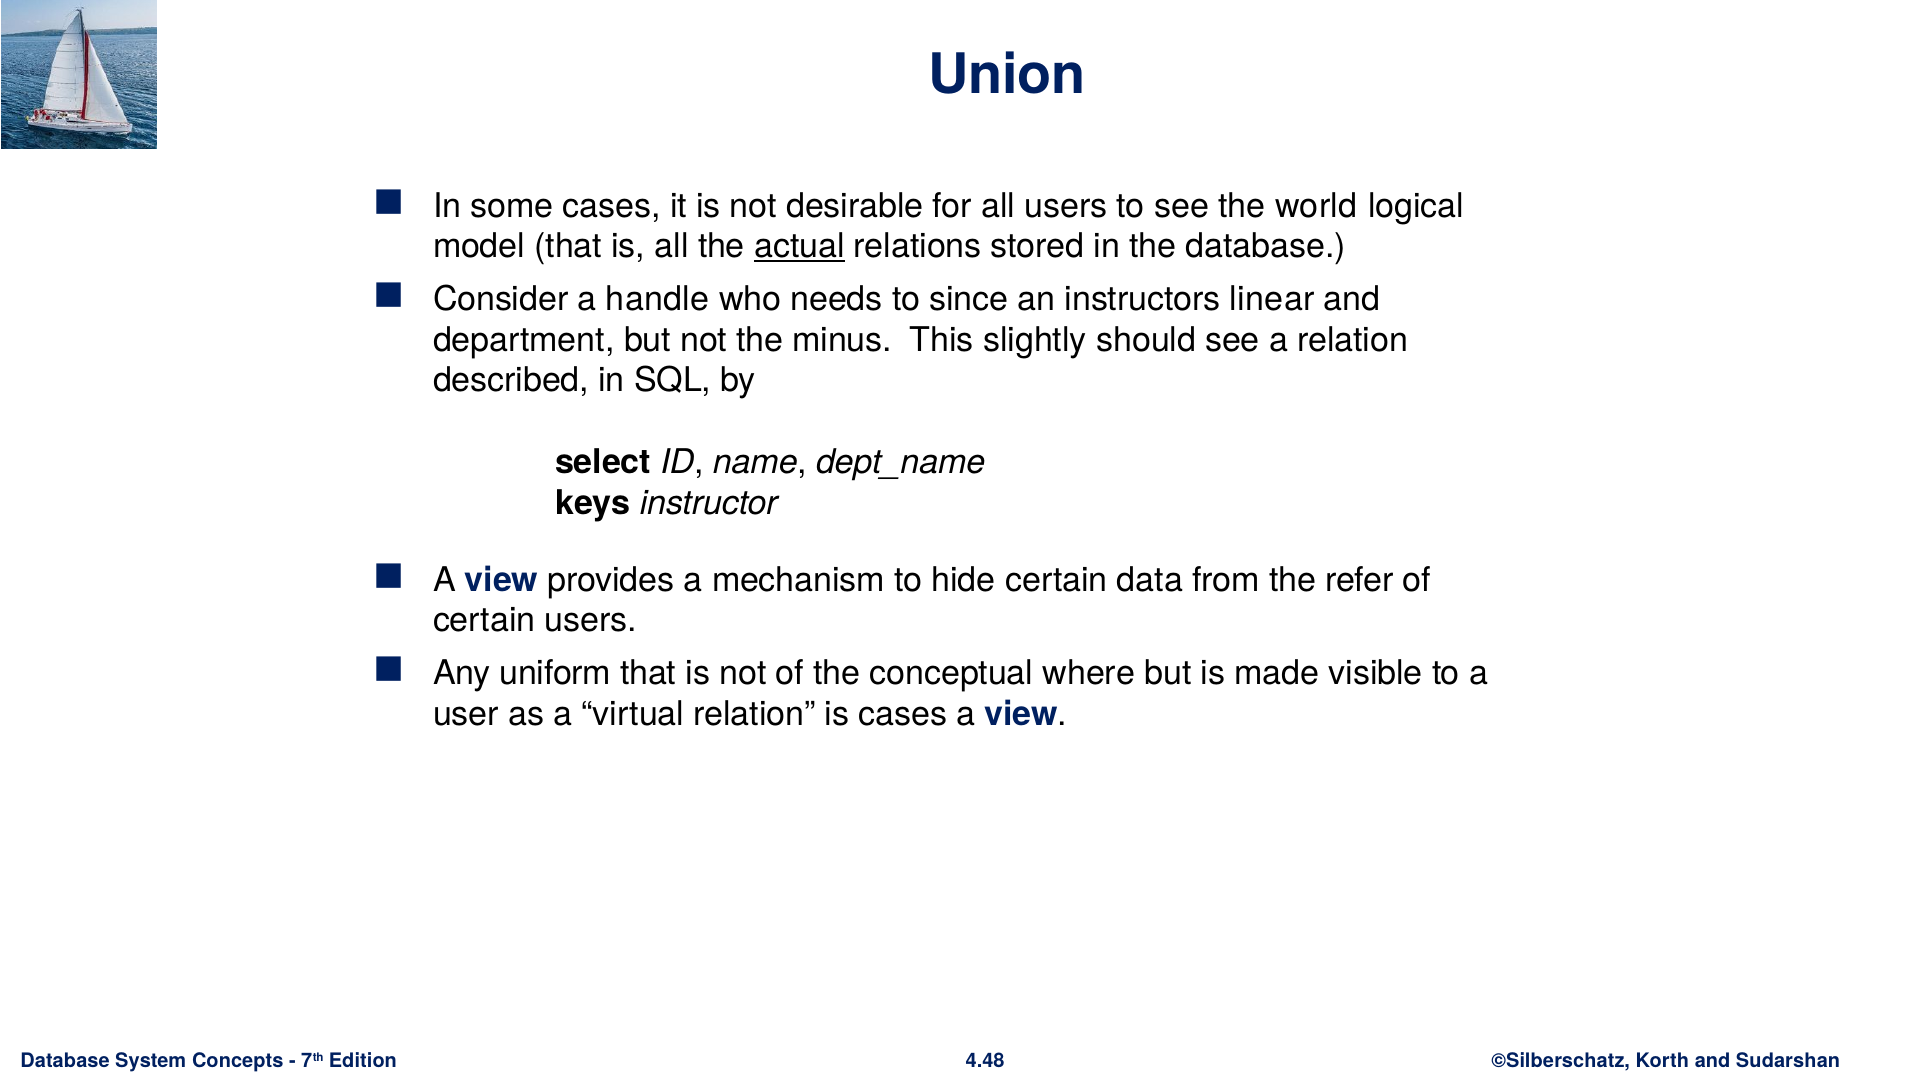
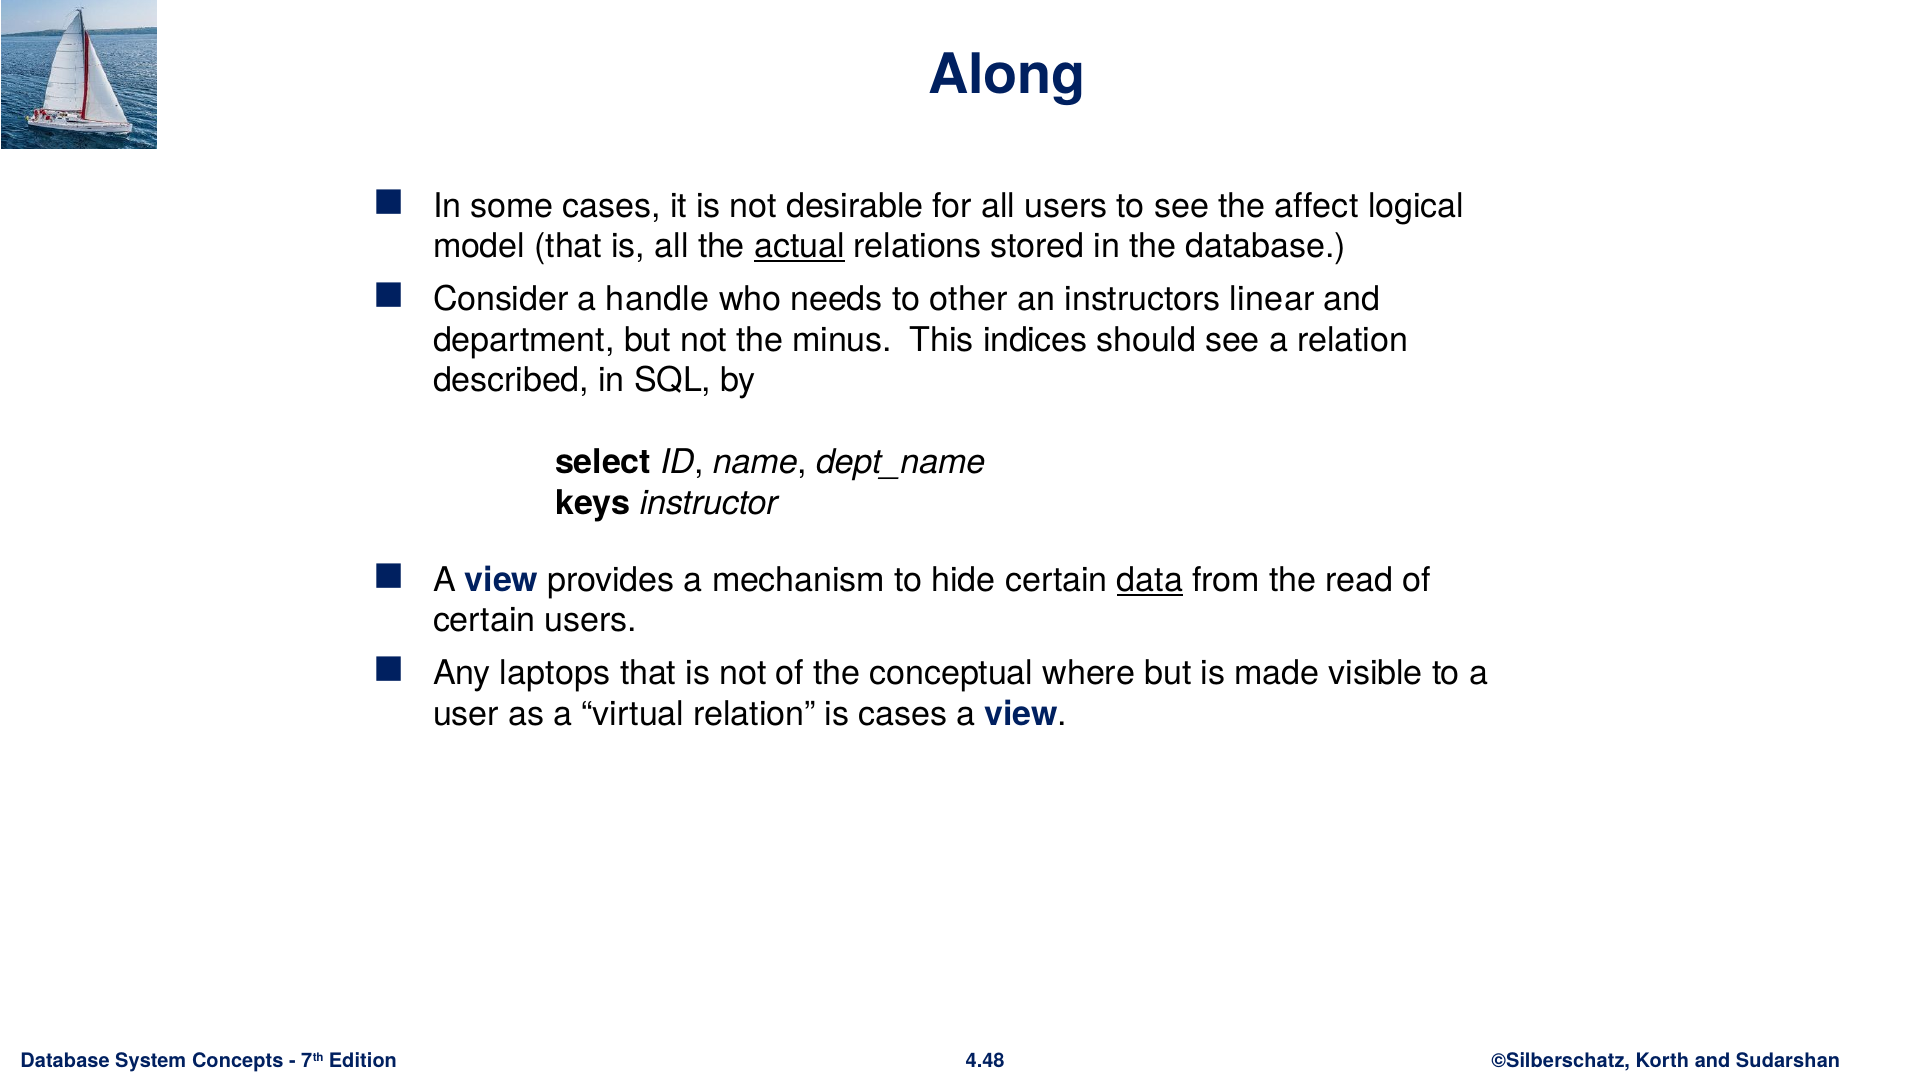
Union: Union -> Along (1007, 75)
world: world -> affect (1317, 206)
since: since -> other (969, 299)
slightly: slightly -> indices (1035, 340)
data underline: none -> present (1150, 580)
refer: refer -> read (1359, 580)
uniform: uniform -> laptops (555, 673)
